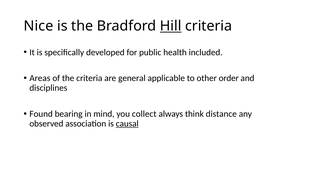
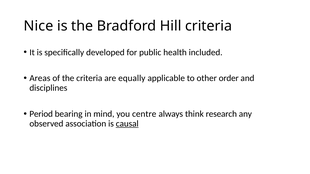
Hill underline: present -> none (171, 26)
general: general -> equally (132, 78)
Found: Found -> Period (41, 114)
collect: collect -> centre (144, 114)
distance: distance -> research (221, 114)
